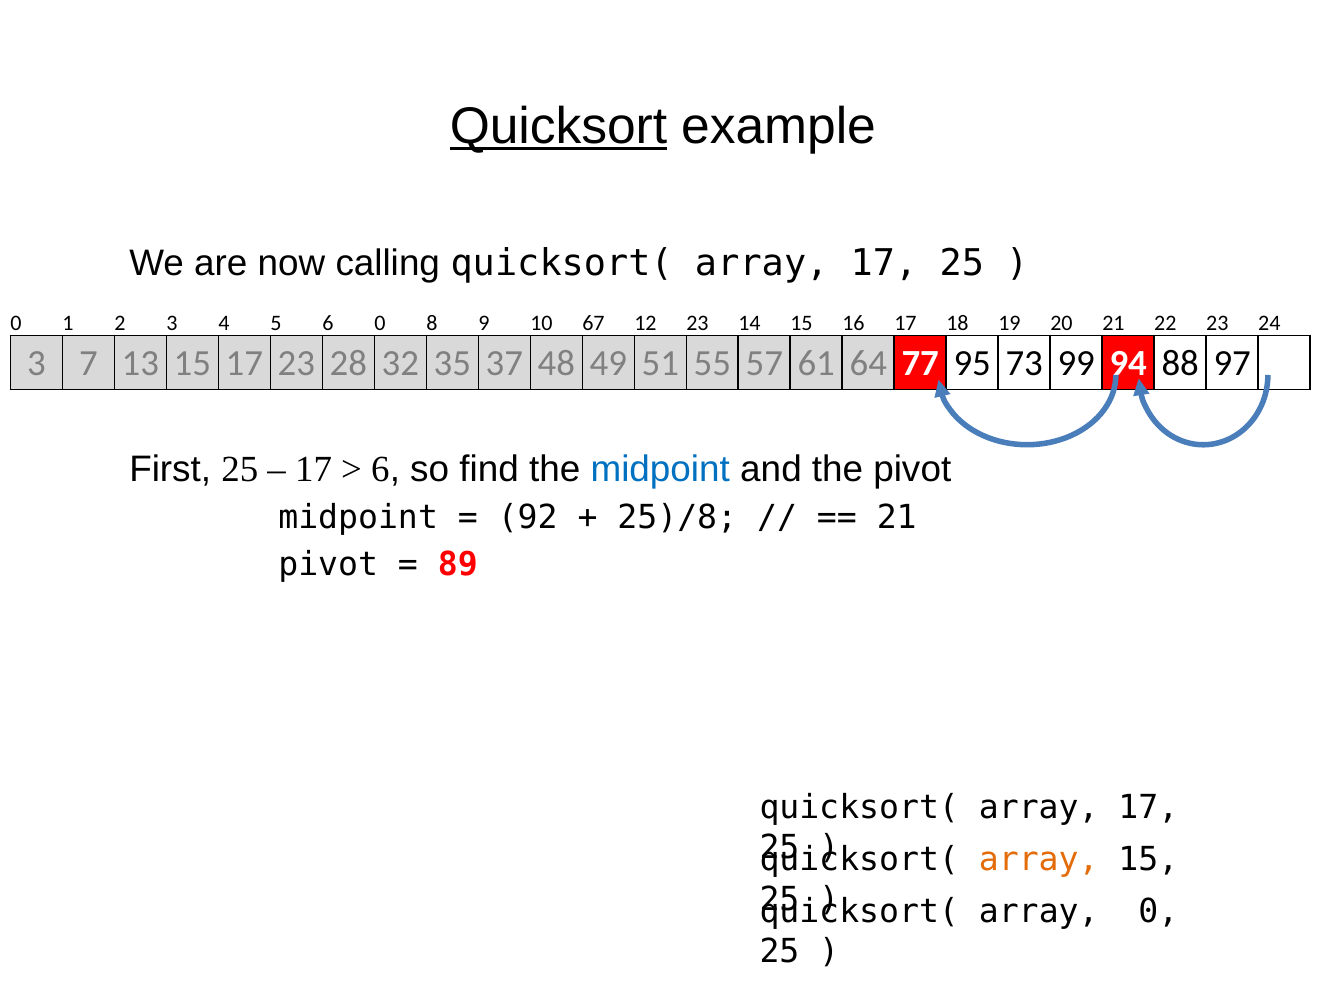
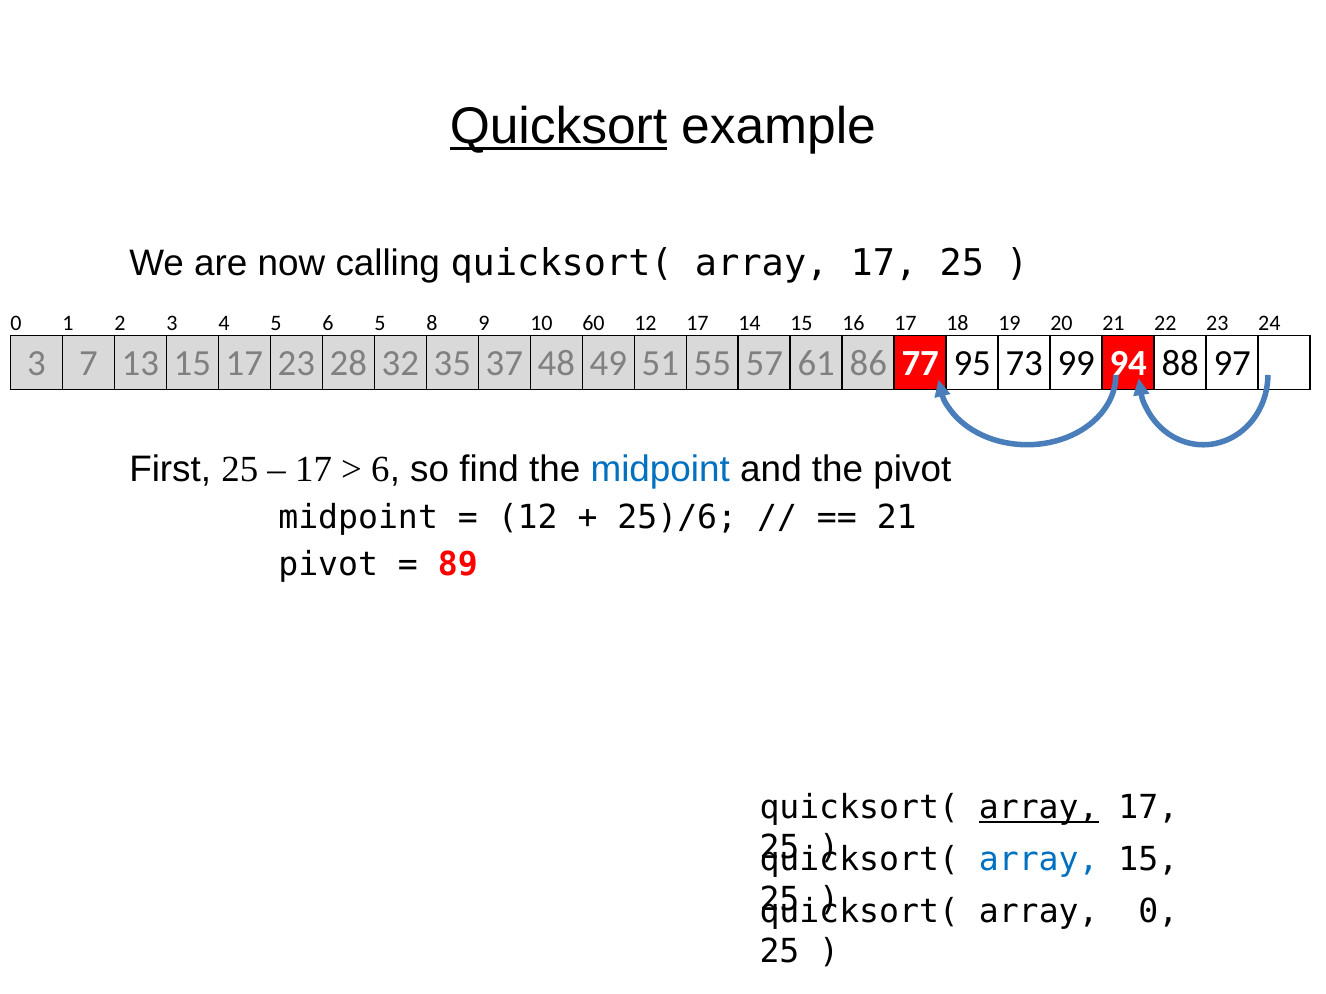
6 0: 0 -> 5 (380, 323)
67: 67 -> 60 (593, 323)
12 23: 23 -> 17 (697, 323)
64: 64 -> 86 (868, 363)
92: 92 -> 12 (528, 518)
25)/8: 25)/8 -> 25)/6 (677, 518)
array underline: none -> present (1039, 808)
array colour: orange -> blue (1039, 860)
